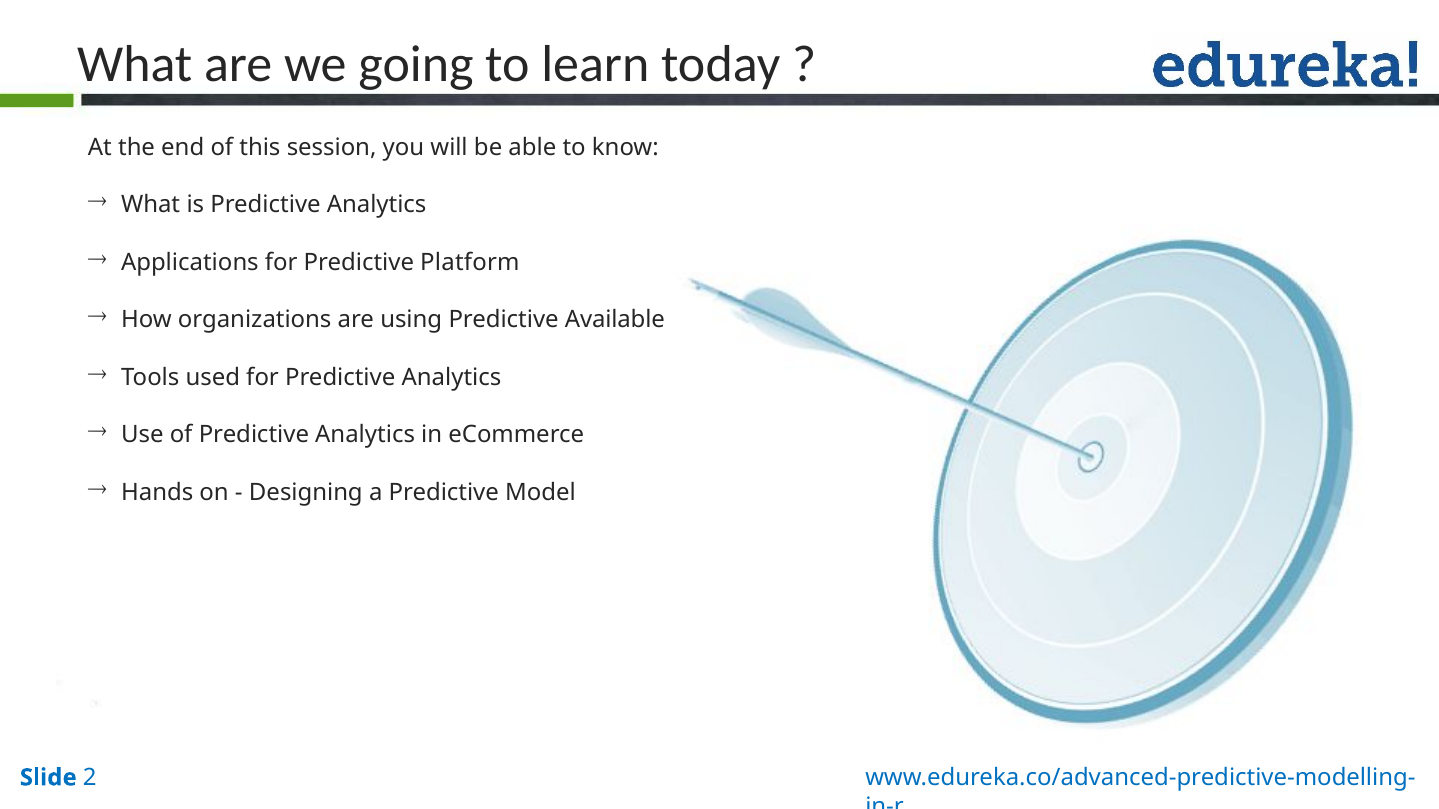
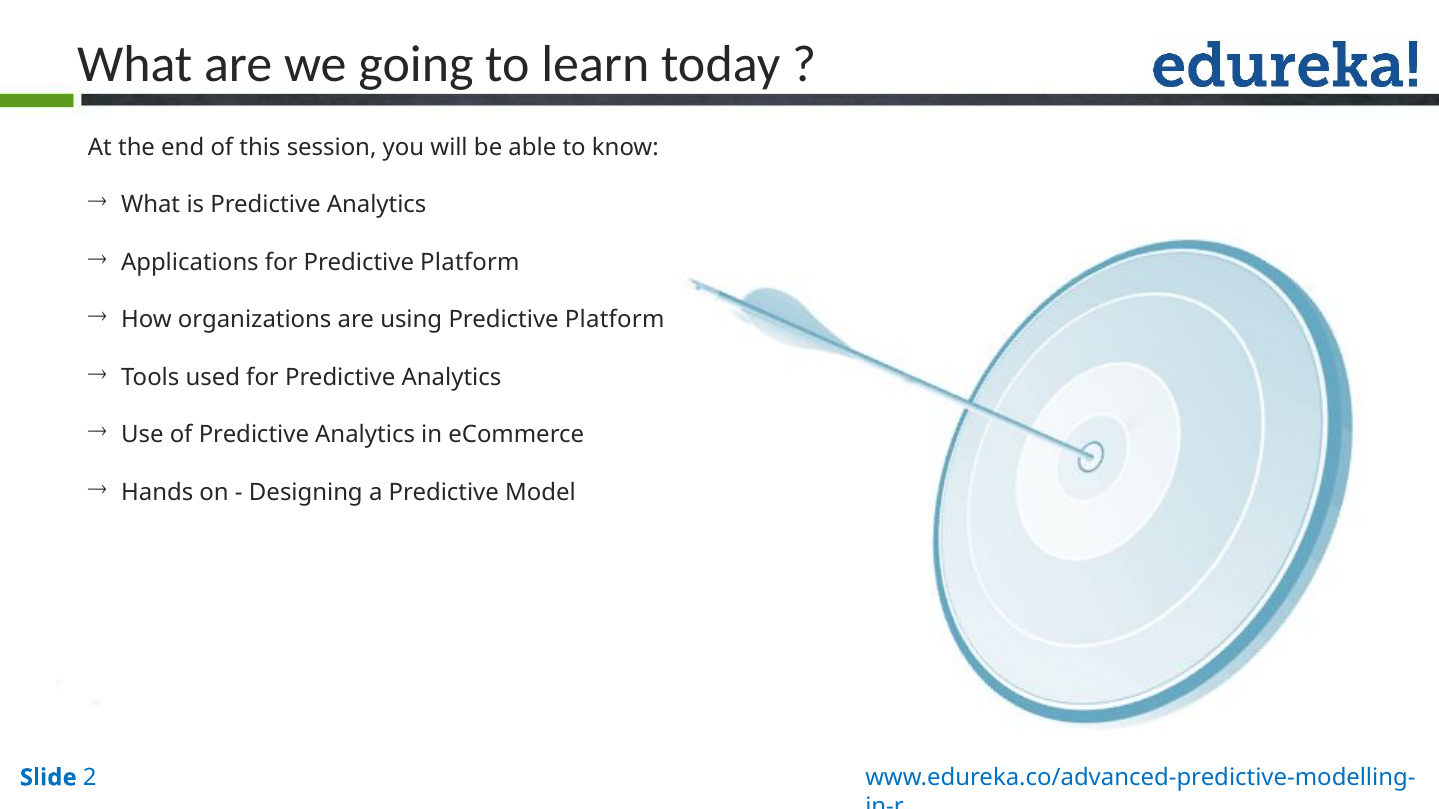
using Predictive Available: Available -> Platform (615, 320)
